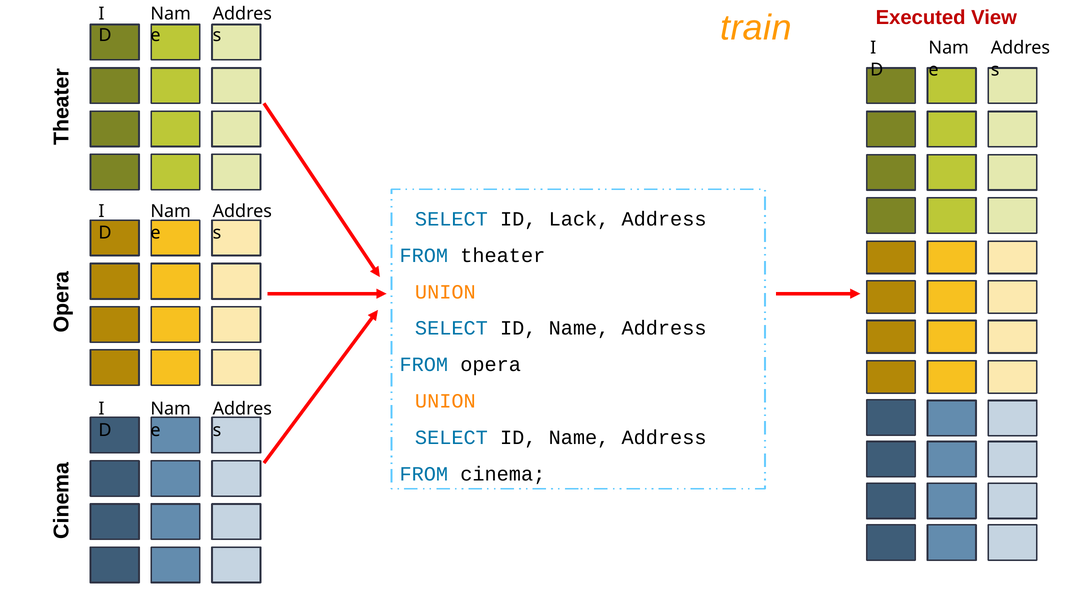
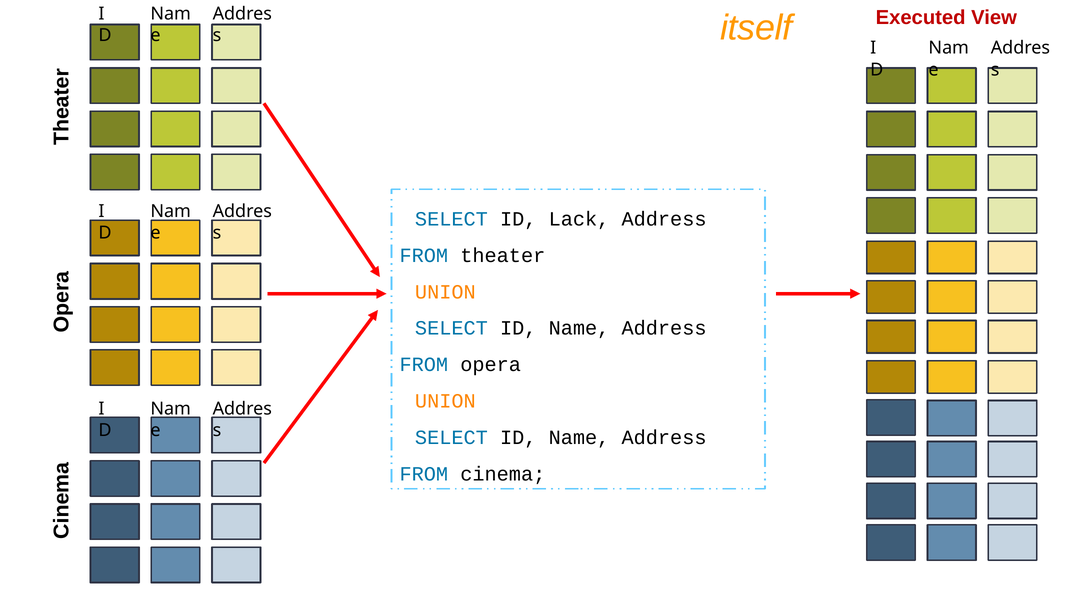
train: train -> itself (756, 28)
